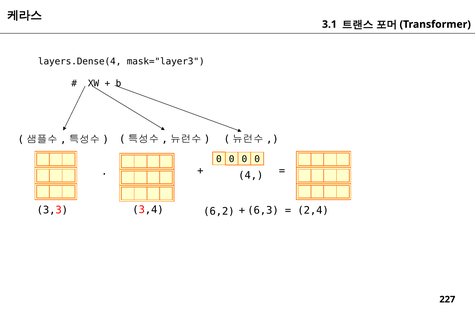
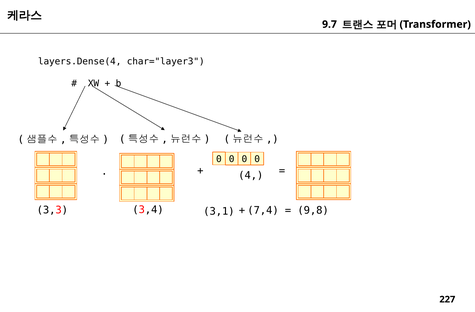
3.1: 3.1 -> 9.7 (329, 24)
mask="layer3: mask="layer3 -> char="layer3 (166, 61)
6,3: 6,3 -> 7,4 (263, 211)
2,4: 2,4 -> 9,8 (313, 211)
6,2: 6,2 -> 3,1 (219, 211)
